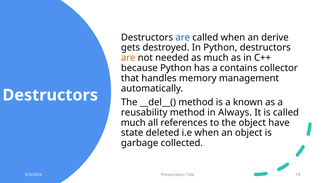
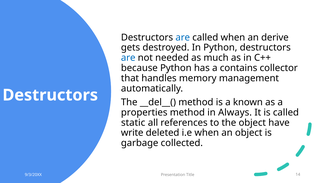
are colour: orange -> blue (128, 58)
reusability: reusability -> properties (144, 112)
much: much -> static (133, 122)
state: state -> write (132, 133)
